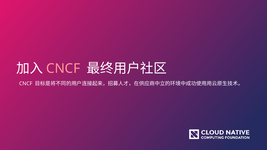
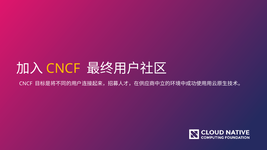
CNCF colour: pink -> yellow (63, 69)
